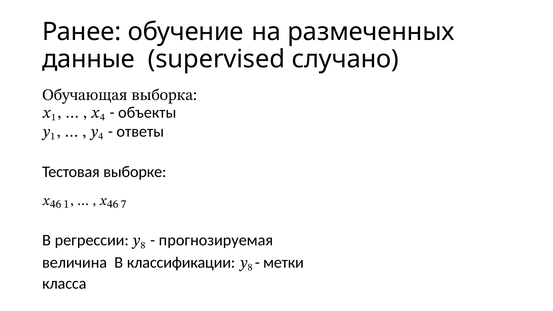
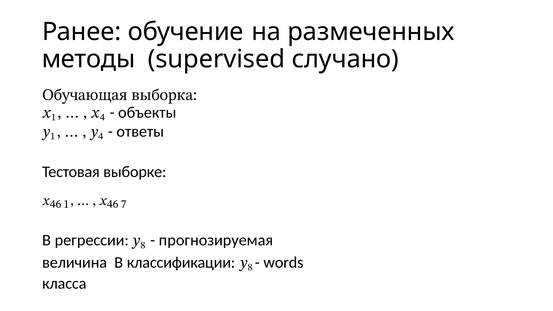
данные: данные -> методы (89, 59)
метки: метки -> words (283, 263)
